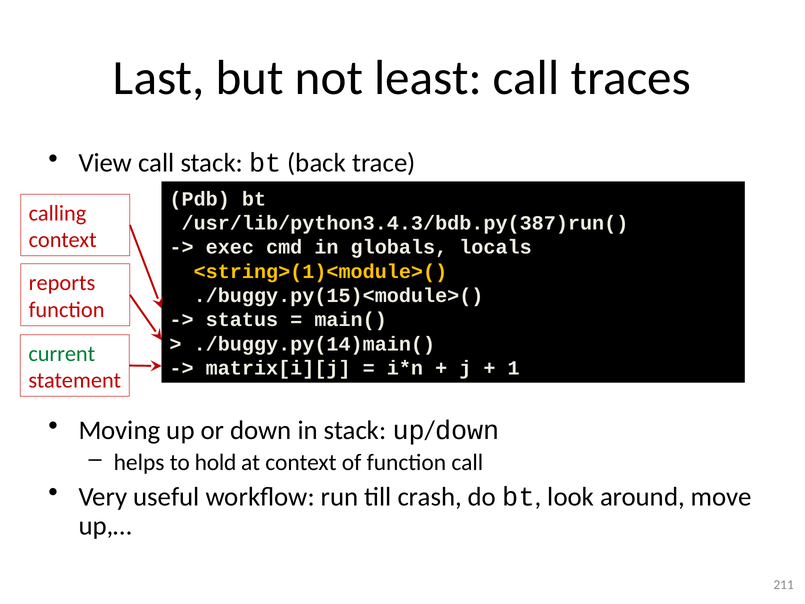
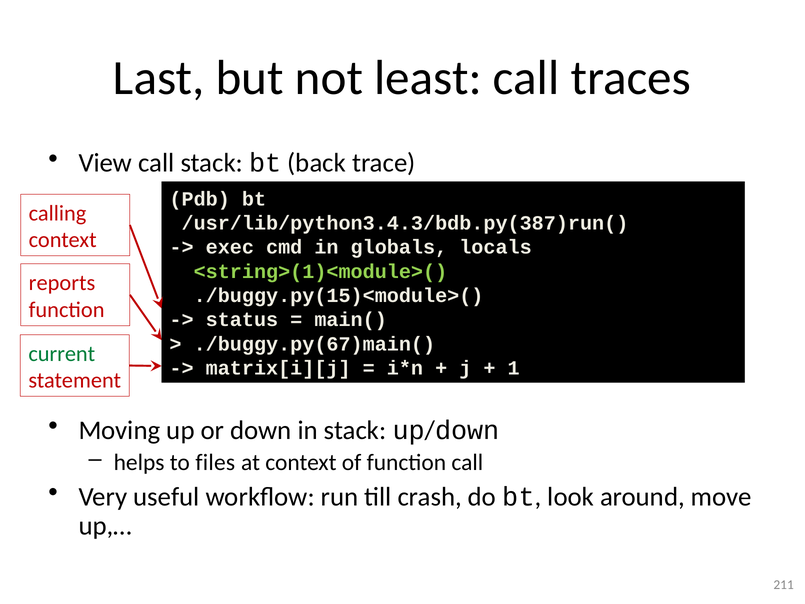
<string>(1)<module>( colour: yellow -> light green (320, 271)
./buggy.py(14)main(: ./buggy.py(14)main( -> ./buggy.py(67)main( (314, 344)
hold: hold -> files (215, 462)
